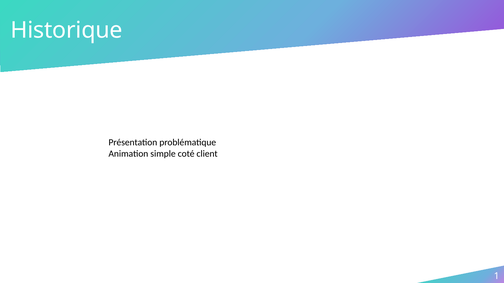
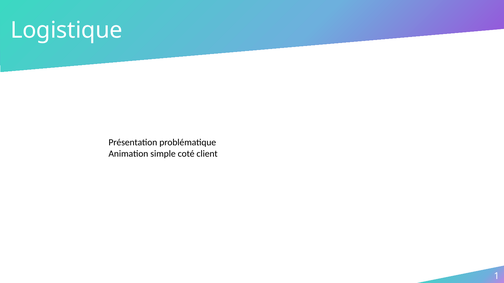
Historique: Historique -> Logistique (66, 30)
